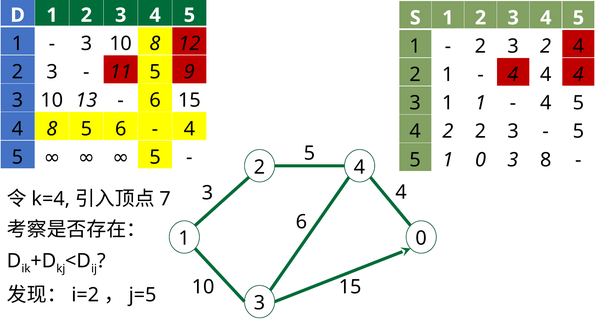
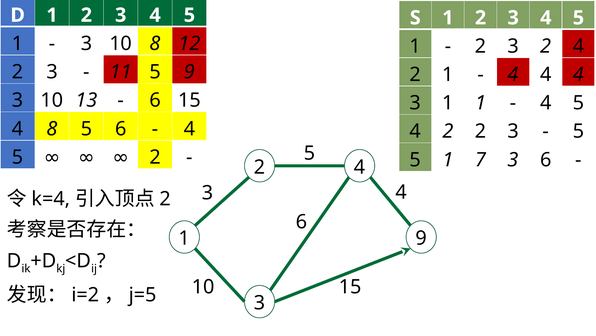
5: 5 -> 2 (155, 157)
5 1 0: 0 -> 7 (481, 159)
3 8: 8 -> 6 (546, 159)
7: 7 -> 2 (165, 199)
0: 0 -> 9 (421, 238)
